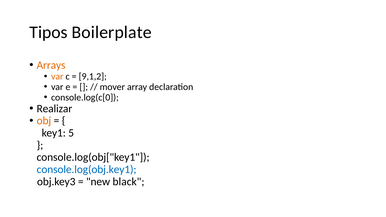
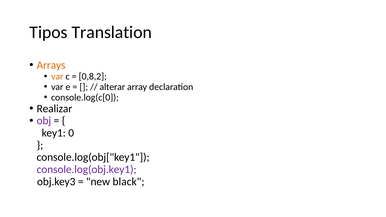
Boilerplate: Boilerplate -> Translation (112, 32)
9,1,2: 9,1,2 -> 0,8,2 (93, 77)
mover: mover -> alterar (112, 87)
obj colour: orange -> purple (44, 121)
5: 5 -> 0 (71, 133)
console.log(obj.key1 colour: blue -> purple (87, 169)
